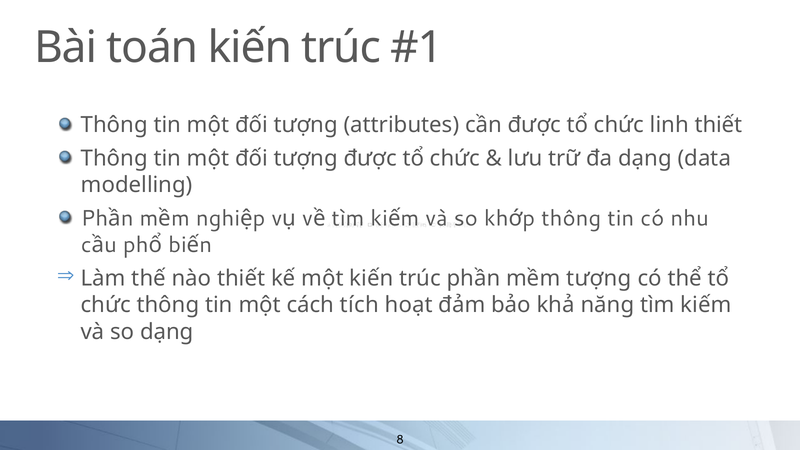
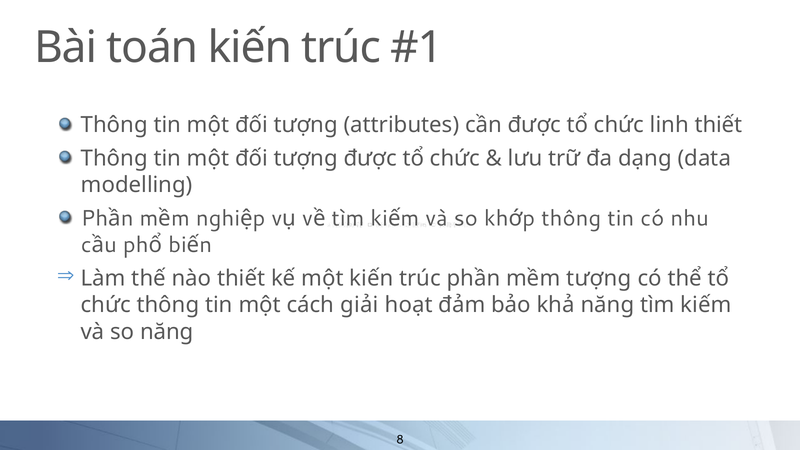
tích: tích -> giải (359, 305)
so dạng: dạng -> năng (167, 332)
